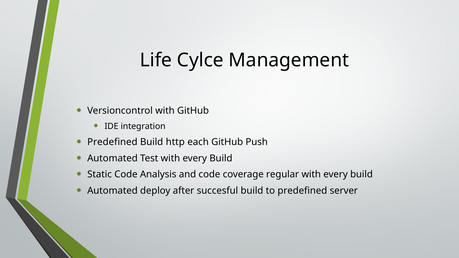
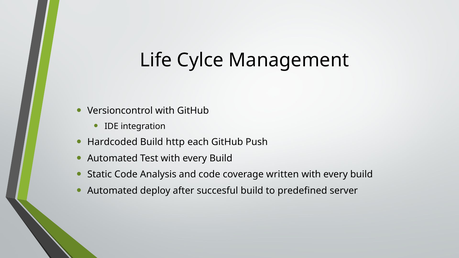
Predefined: Predefined -> Hardcoded (112, 142)
regular: regular -> written (283, 175)
